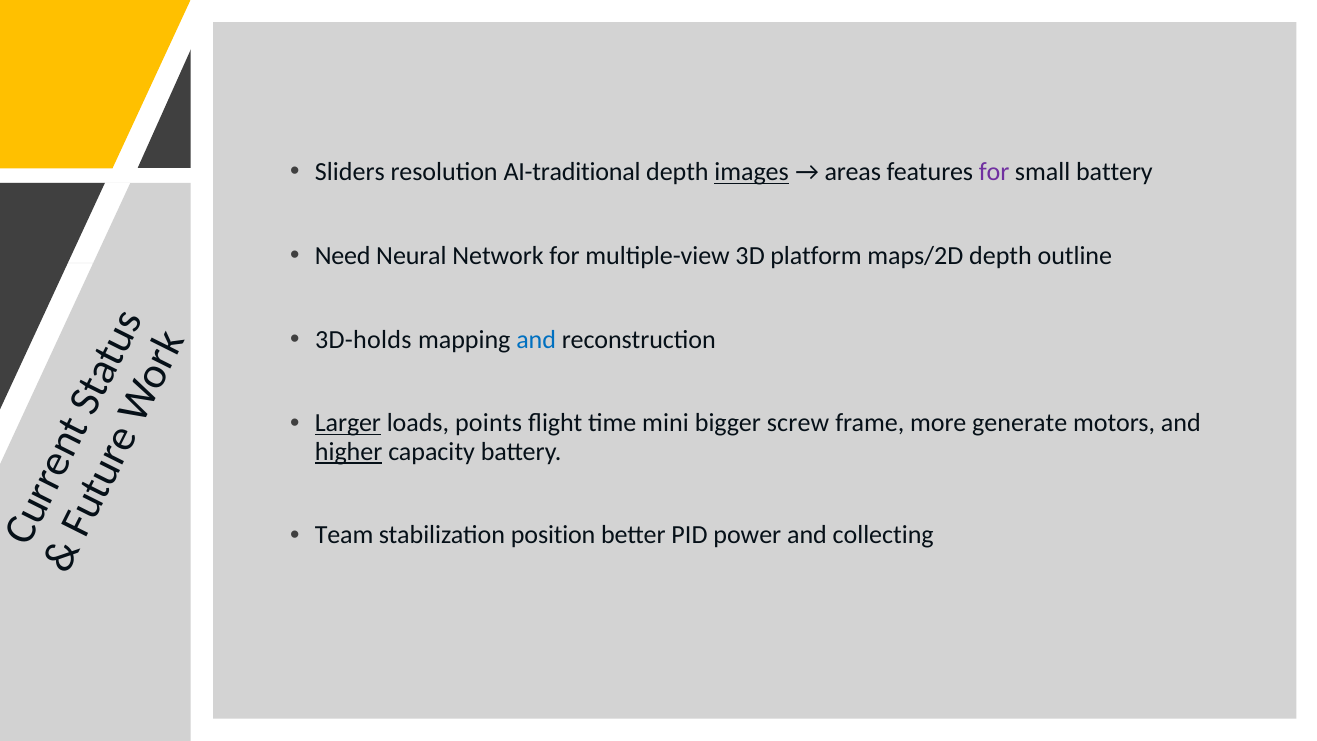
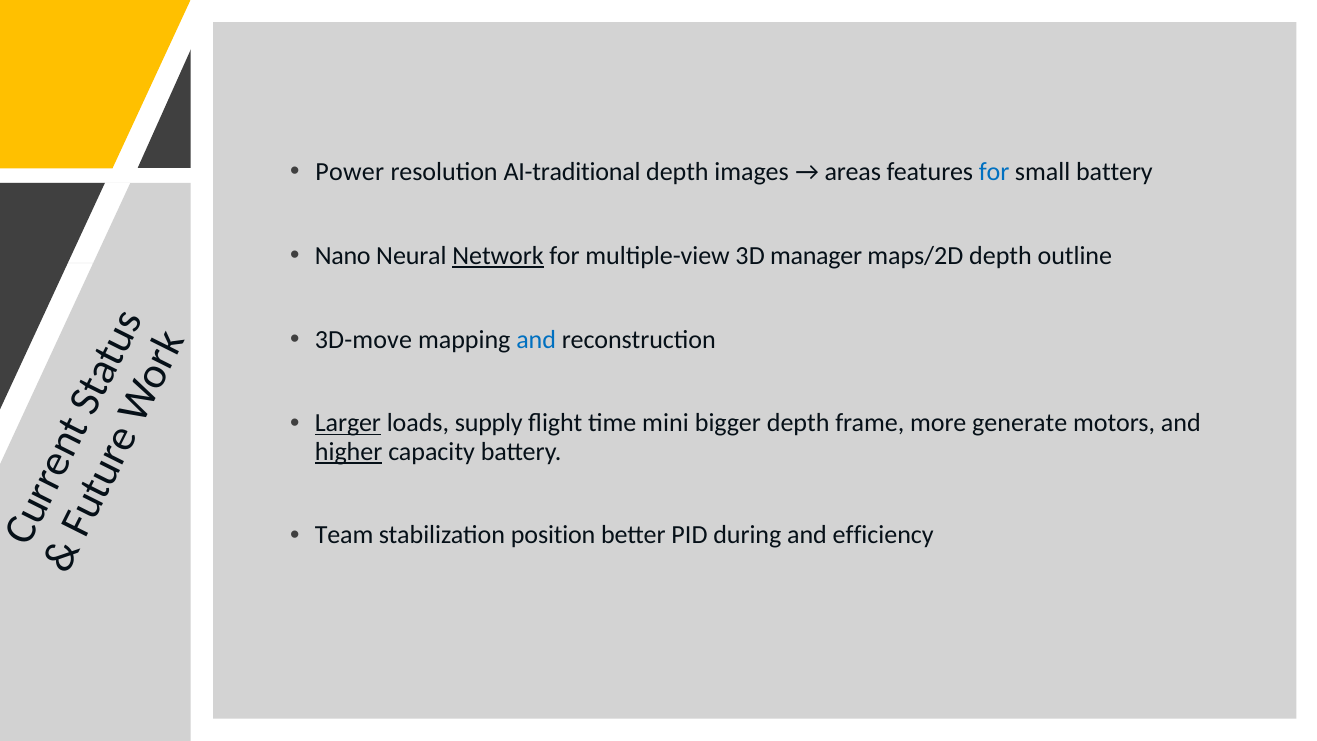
Sliders: Sliders -> Power (350, 172)
images underline: present -> none (752, 172)
for colour: purple -> blue (994, 172)
Need: Need -> Nano (343, 256)
Network underline: none -> present (498, 256)
platform: platform -> manager (816, 256)
3D-holds: 3D-holds -> 3D-move (363, 340)
points: points -> supply (489, 423)
bigger screw: screw -> depth (798, 423)
power: power -> during (747, 535)
collecting: collecting -> efficiency (883, 535)
